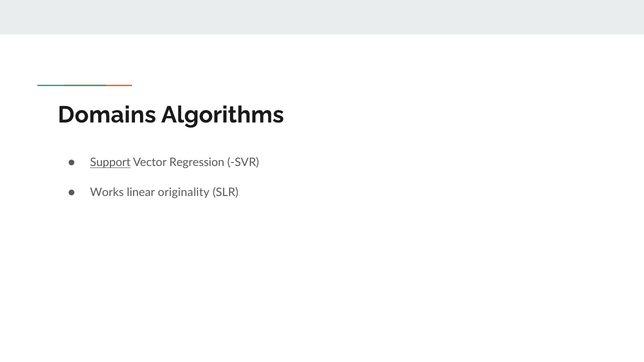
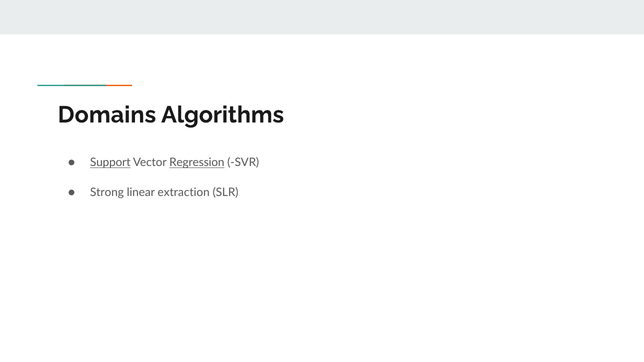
Regression underline: none -> present (197, 163)
Works: Works -> Strong (107, 193)
originality: originality -> extraction (184, 193)
